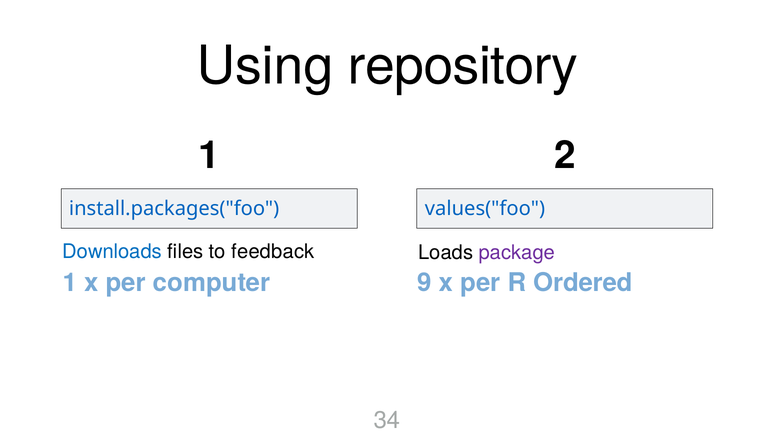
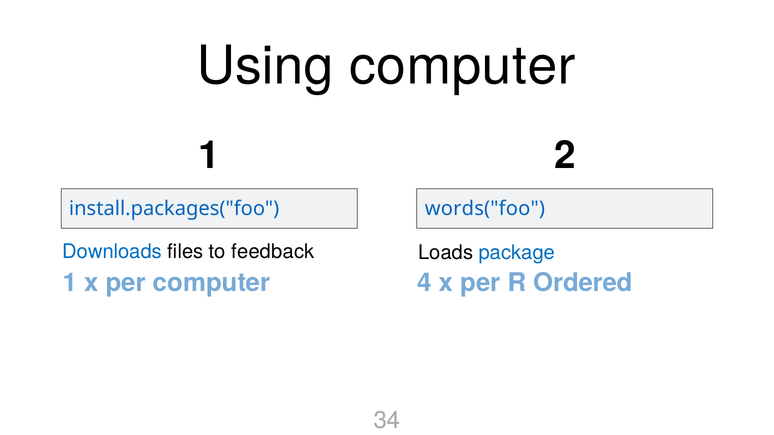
Using repository: repository -> computer (462, 66)
values("foo: values("foo -> words("foo (485, 209)
package colour: purple -> blue (517, 253)
computer 9: 9 -> 4 (425, 283)
